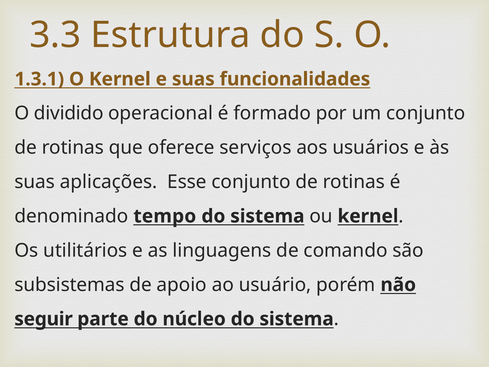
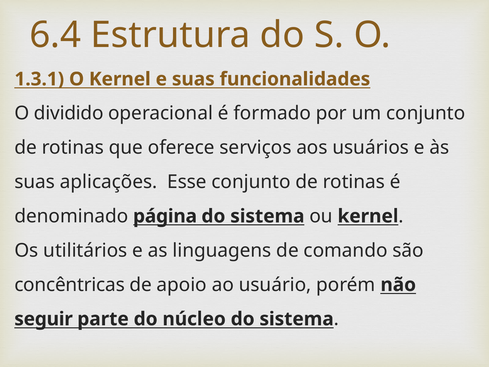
3.3: 3.3 -> 6.4 (55, 35)
tempo: tempo -> página (165, 216)
subsistemas: subsistemas -> concêntricas (70, 285)
